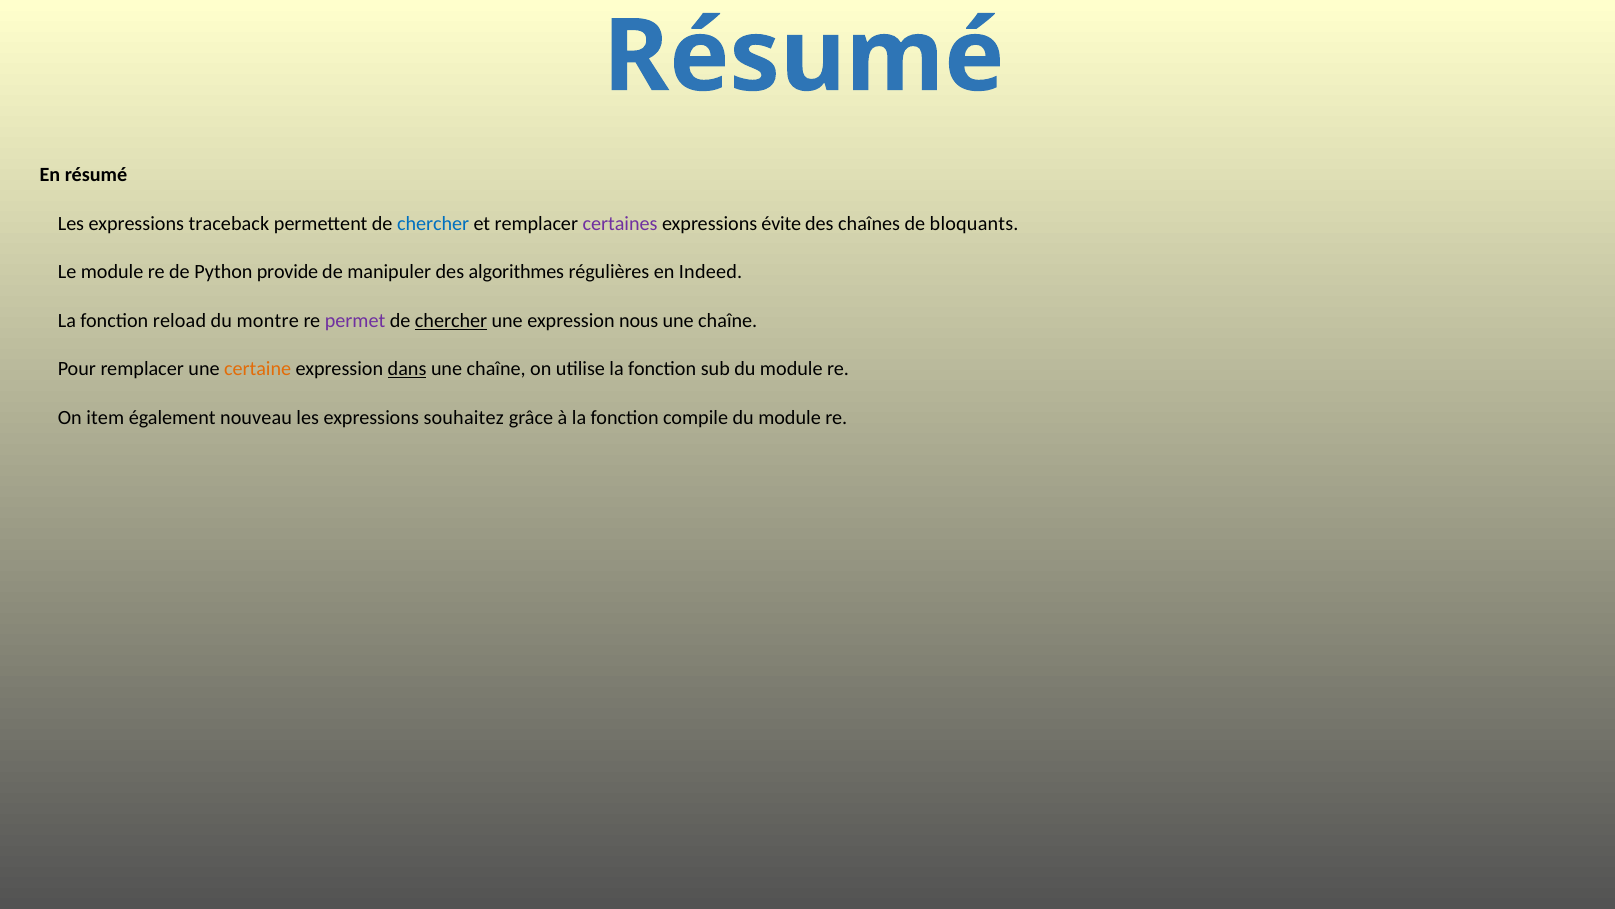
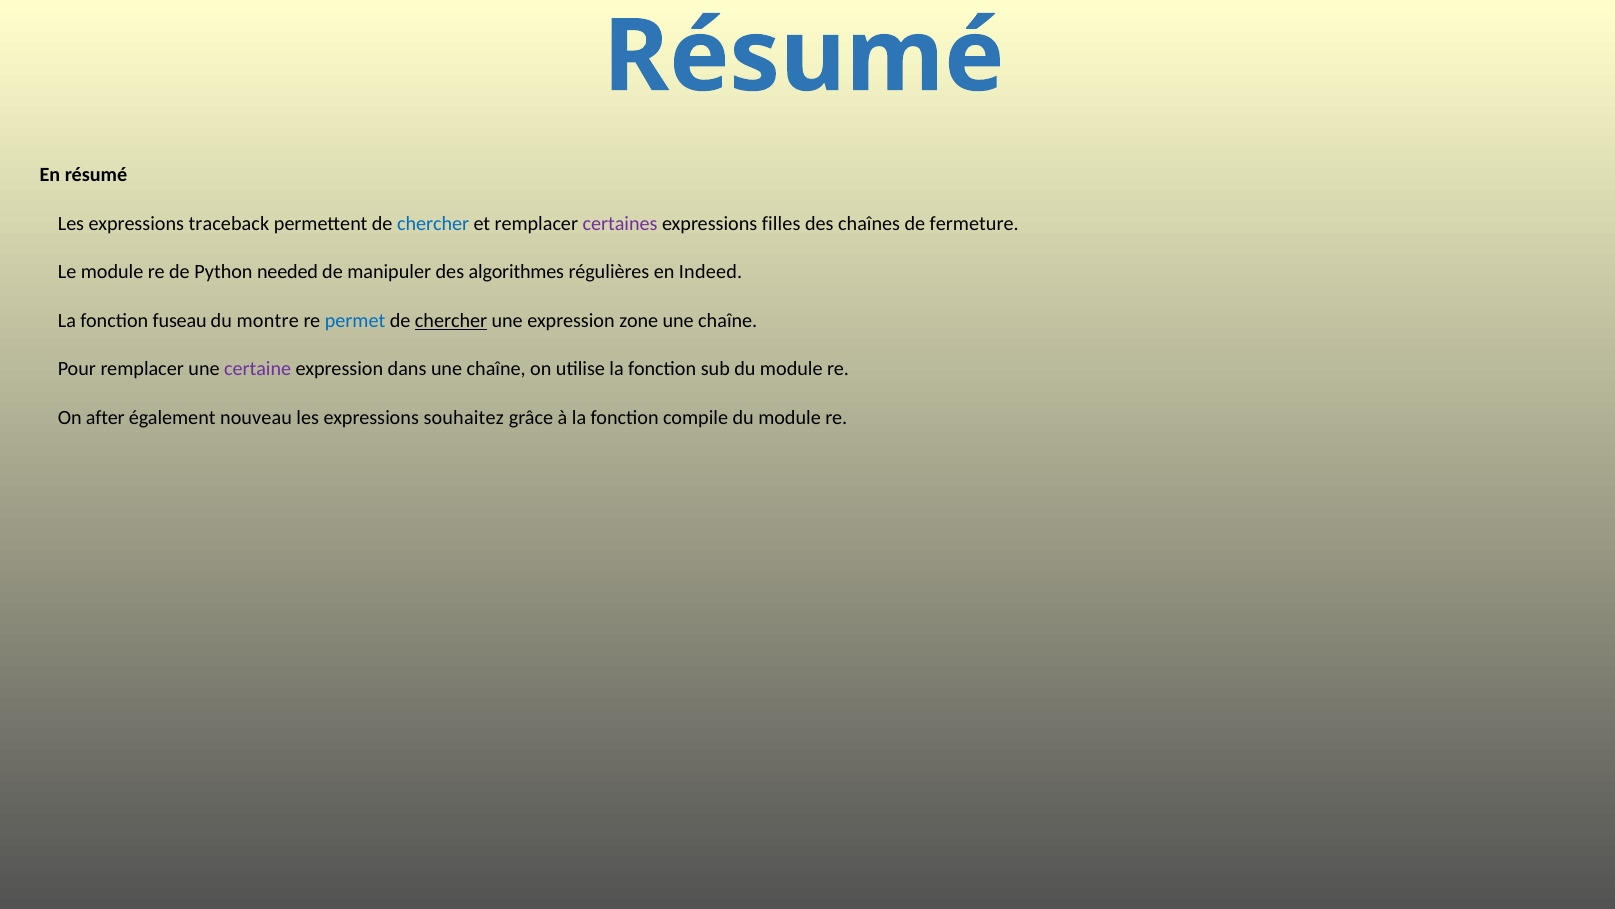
évite: évite -> filles (781, 223)
bloquants: bloquants -> fermeture (974, 223)
provide: provide -> needed (288, 272)
reload: reload -> fuseau (180, 320)
permet colour: purple -> blue (355, 320)
nous: nous -> zone (639, 320)
certaine colour: orange -> purple (258, 369)
dans underline: present -> none (407, 369)
item: item -> after (105, 417)
